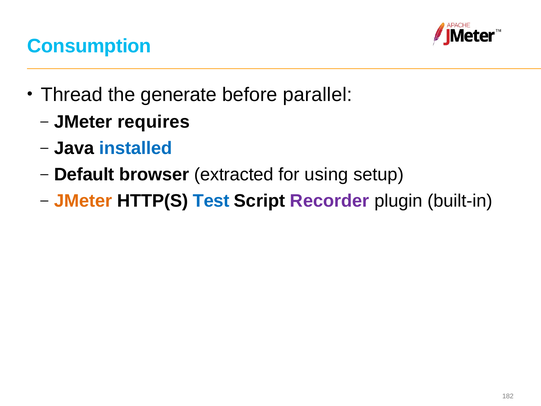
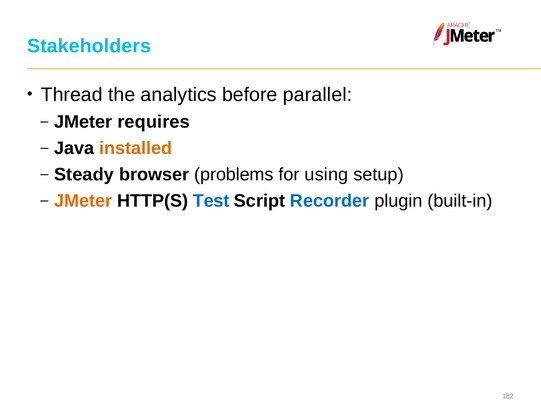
Consumption: Consumption -> Stakeholders (89, 46)
generate: generate -> analytics (179, 95)
installed colour: blue -> orange (136, 148)
Default: Default -> Steady (84, 175)
extracted: extracted -> problems (234, 175)
Recorder colour: purple -> blue (330, 201)
